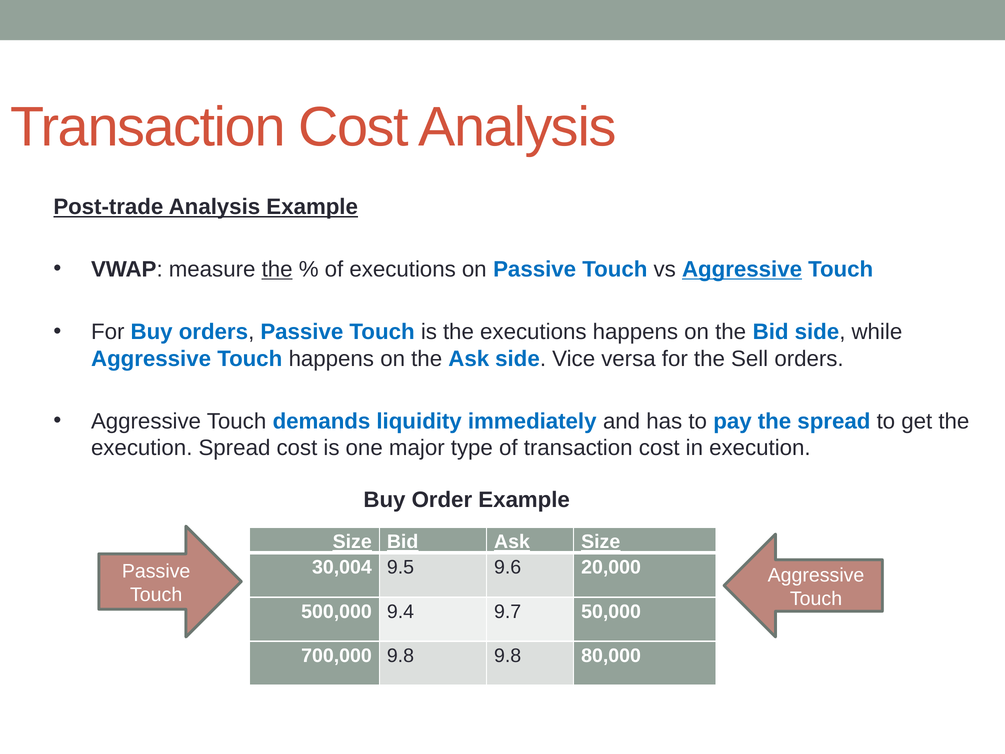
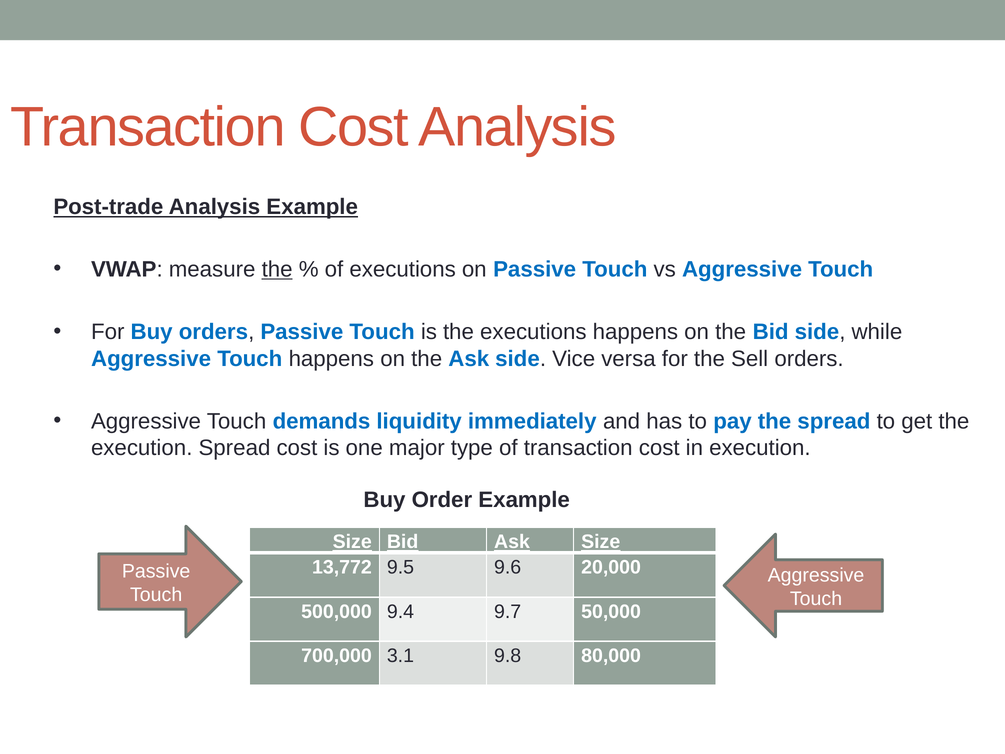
Aggressive underline: present -> none (742, 269)
30,004: 30,004 -> 13,772 (342, 567)
700,000 9.8: 9.8 -> 3.1 (400, 656)
